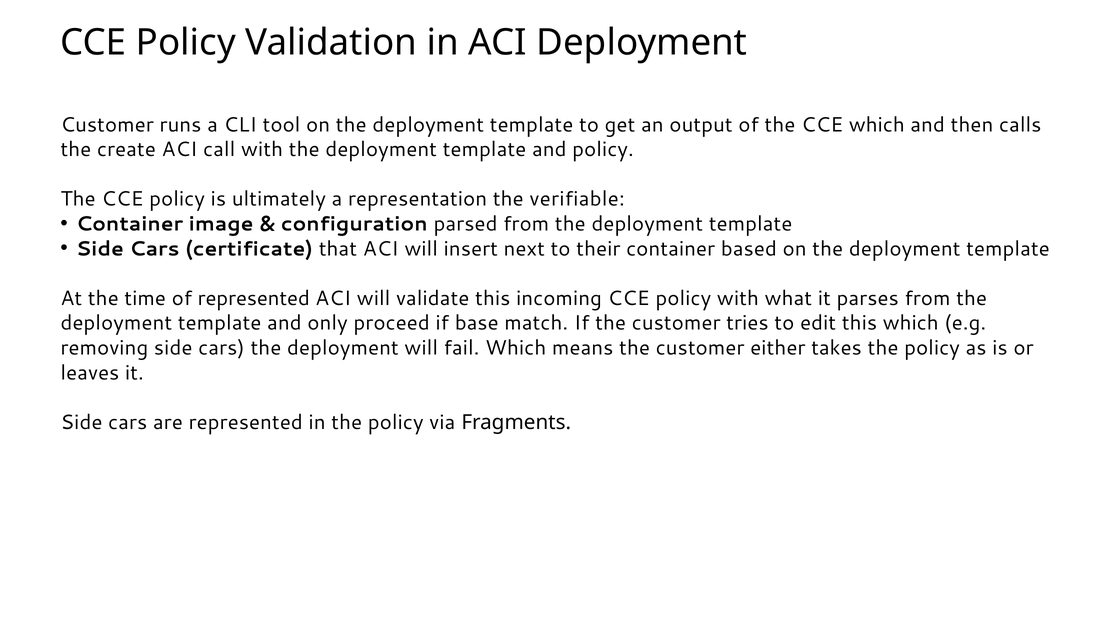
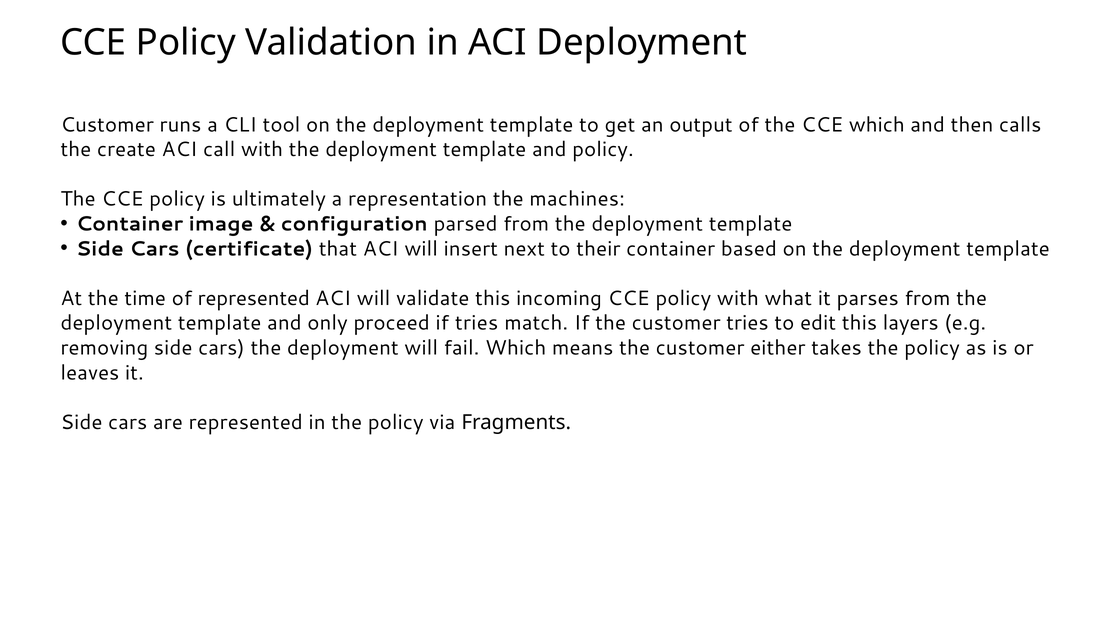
verifiable: verifiable -> machines (577, 199)
if base: base -> tries (477, 323)
this which: which -> layers (911, 323)
